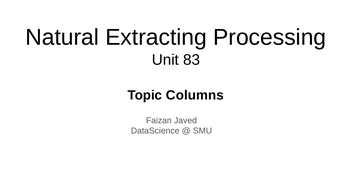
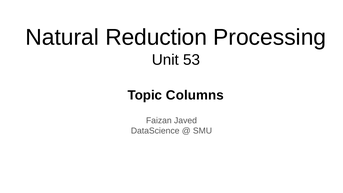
Extracting: Extracting -> Reduction (156, 37)
83: 83 -> 53 (192, 60)
